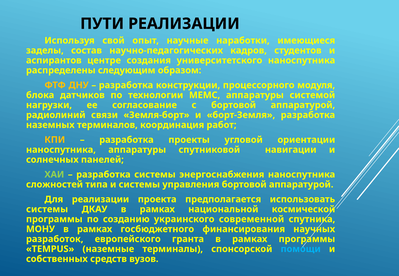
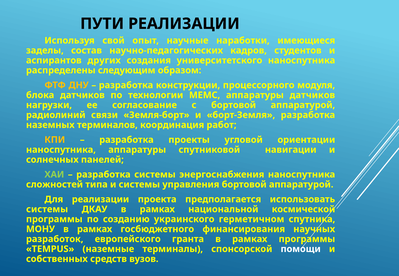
центре: центре -> других (104, 60)
аппаратуры системой: системой -> датчиков (312, 95)
современной: современной -> герметичном (252, 219)
помощи colour: light blue -> white (301, 249)
